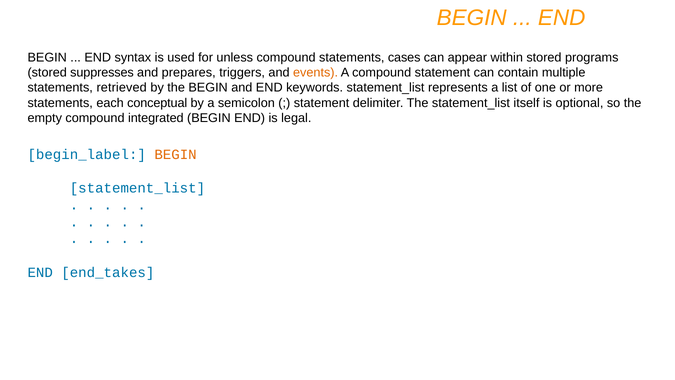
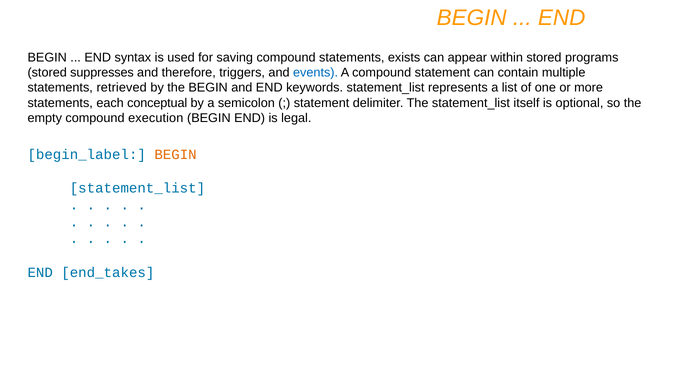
unless: unless -> saving (235, 57)
cases: cases -> exists (404, 57)
prepares: prepares -> therefore (189, 73)
events colour: orange -> blue (316, 73)
integrated: integrated -> execution (156, 118)
